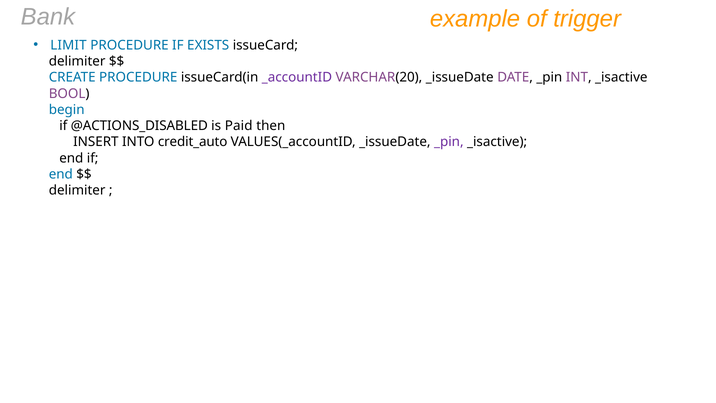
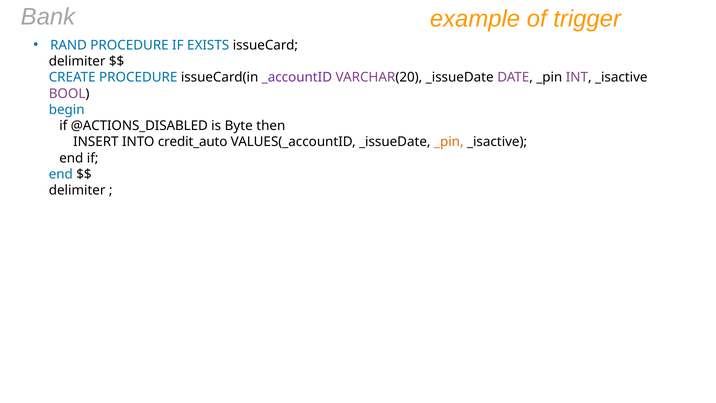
LIMIT: LIMIT -> RAND (69, 45)
Paid: Paid -> Byte (239, 126)
_pin colour: purple -> orange (449, 142)
